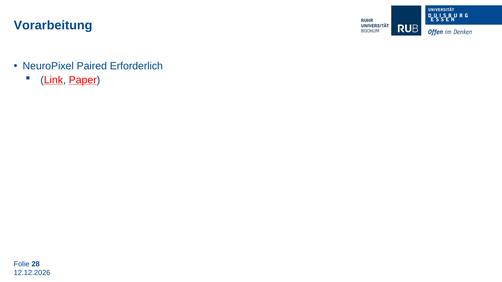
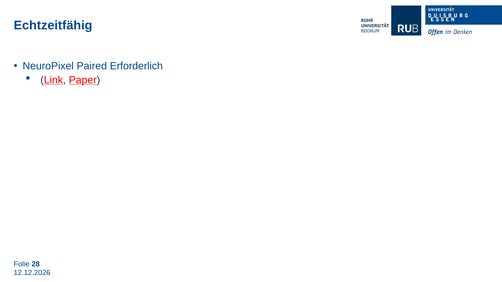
Vorarbeitung: Vorarbeitung -> Echtzeitfähig (53, 25)
